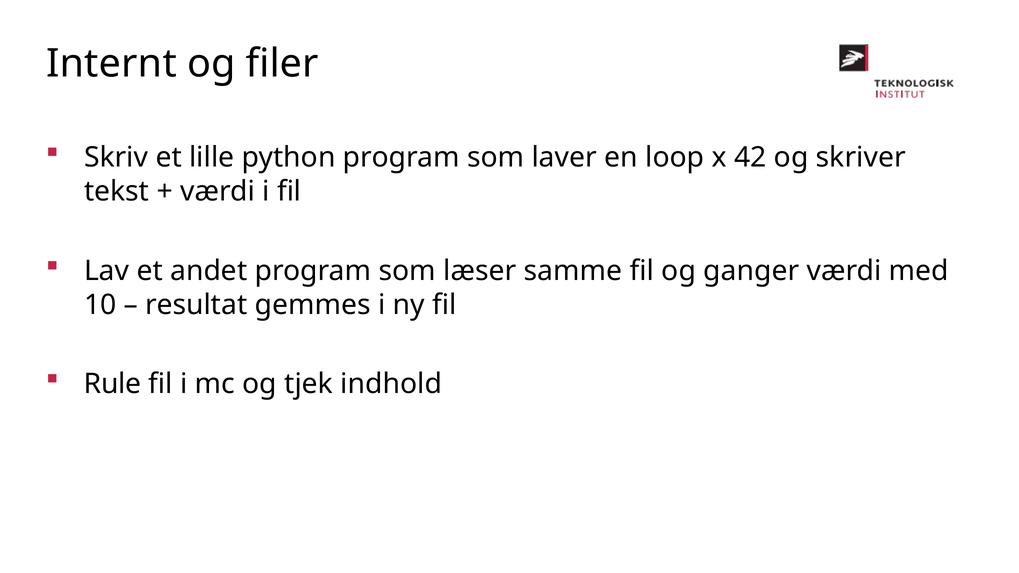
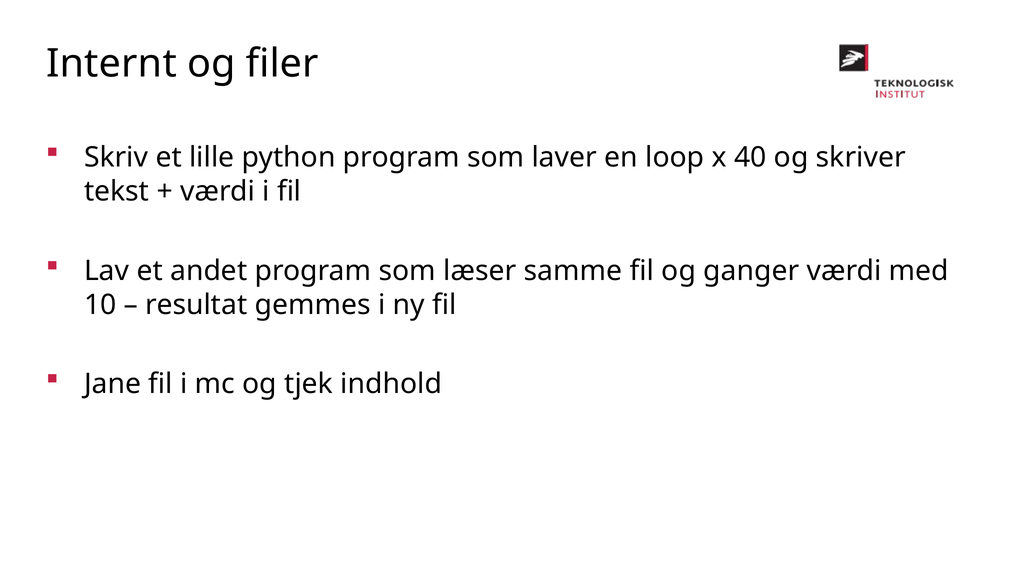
42: 42 -> 40 (750, 158)
Rule: Rule -> Jane (113, 384)
